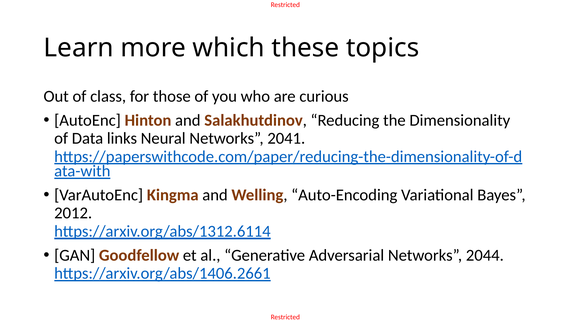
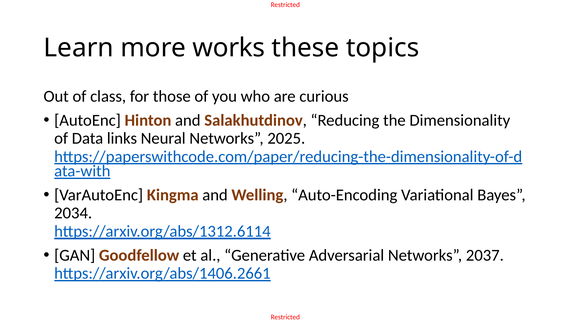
which: which -> works (229, 48)
2041: 2041 -> 2025 (286, 138)
2012: 2012 -> 2034 (73, 213)
2044: 2044 -> 2037 (485, 255)
